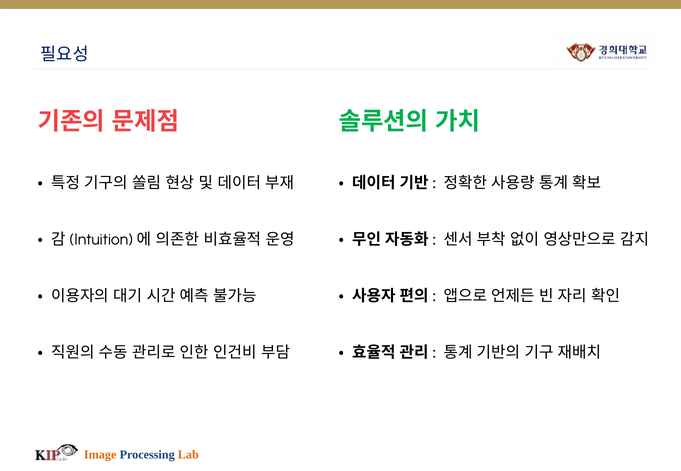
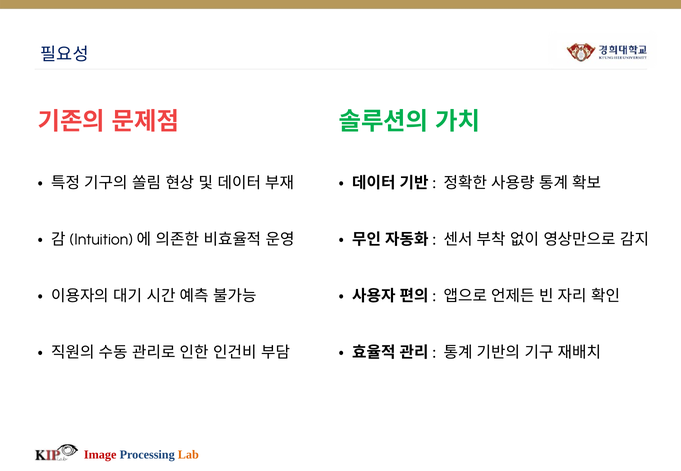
Image colour: orange -> red (100, 455)
